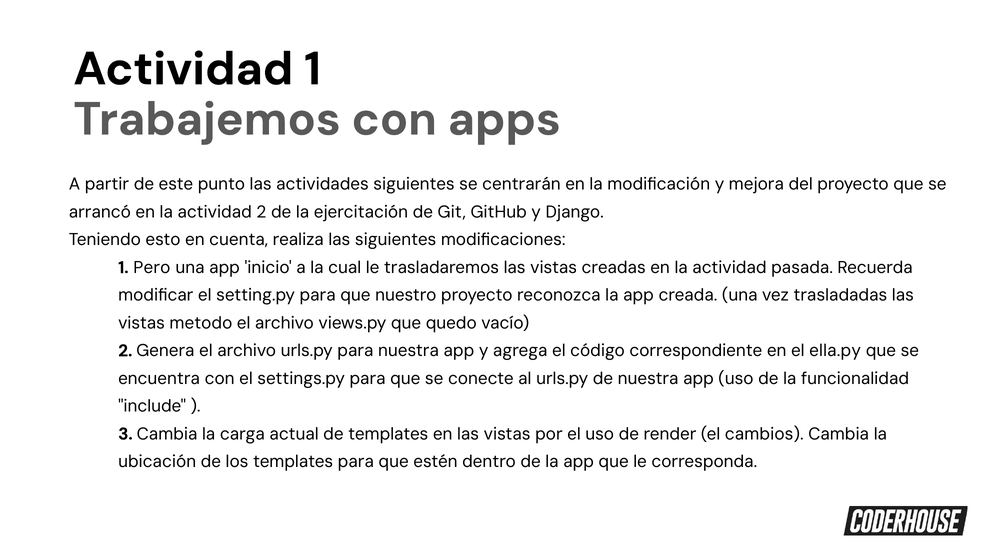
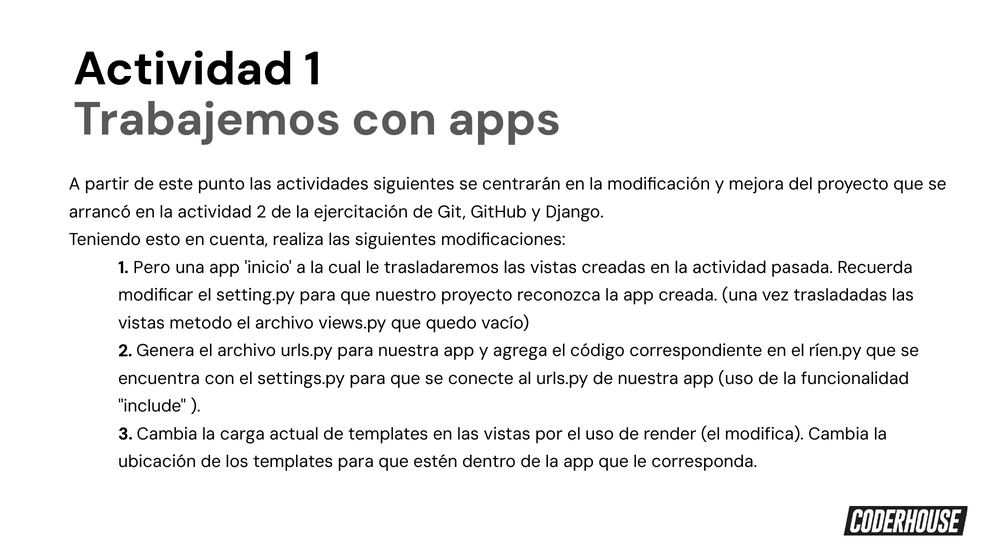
ella.py: ella.py -> ríen.py (835, 351)
cambios: cambios -> modifica (764, 434)
